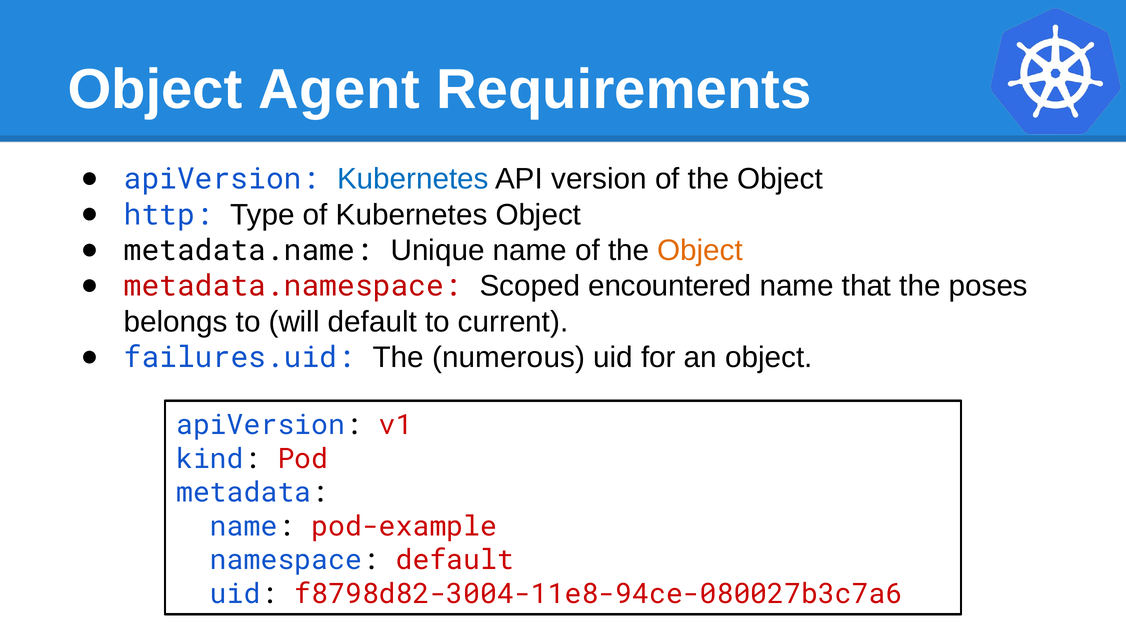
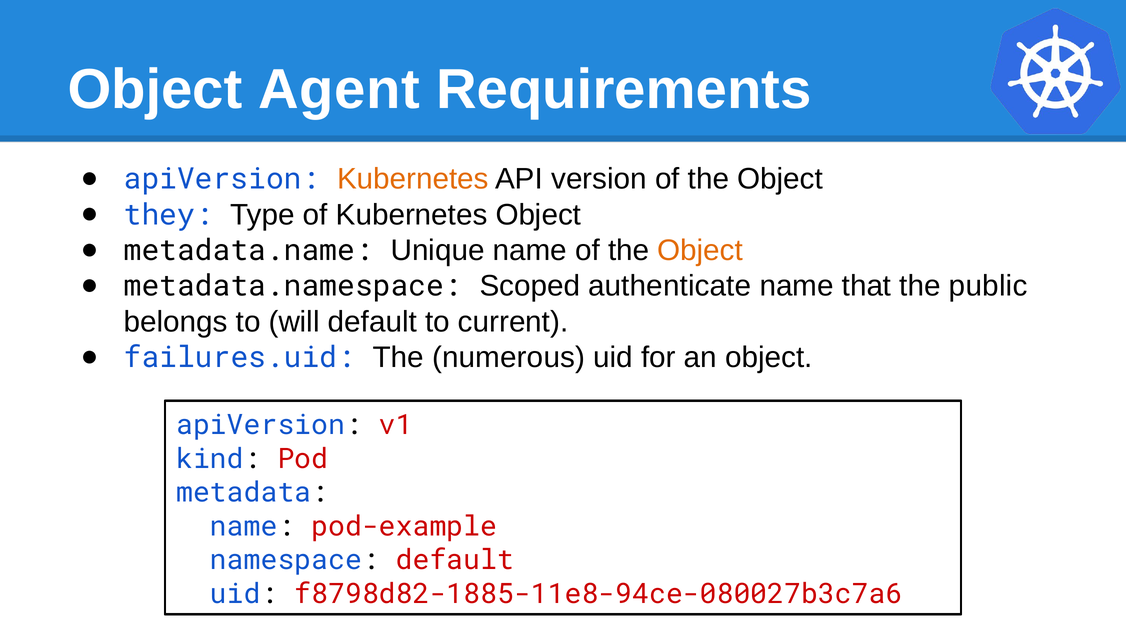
Kubernetes colour: blue -> orange (413, 179)
http: http -> they (168, 215)
metadata.namespace colour: red -> black (293, 286)
encountered: encountered -> authenticate (670, 286)
poses: poses -> public (988, 286)
f8798d82-3004-11e8-94ce-080027b3c7a6: f8798d82-3004-11e8-94ce-080027b3c7a6 -> f8798d82-1885-11e8-94ce-080027b3c7a6 (598, 593)
